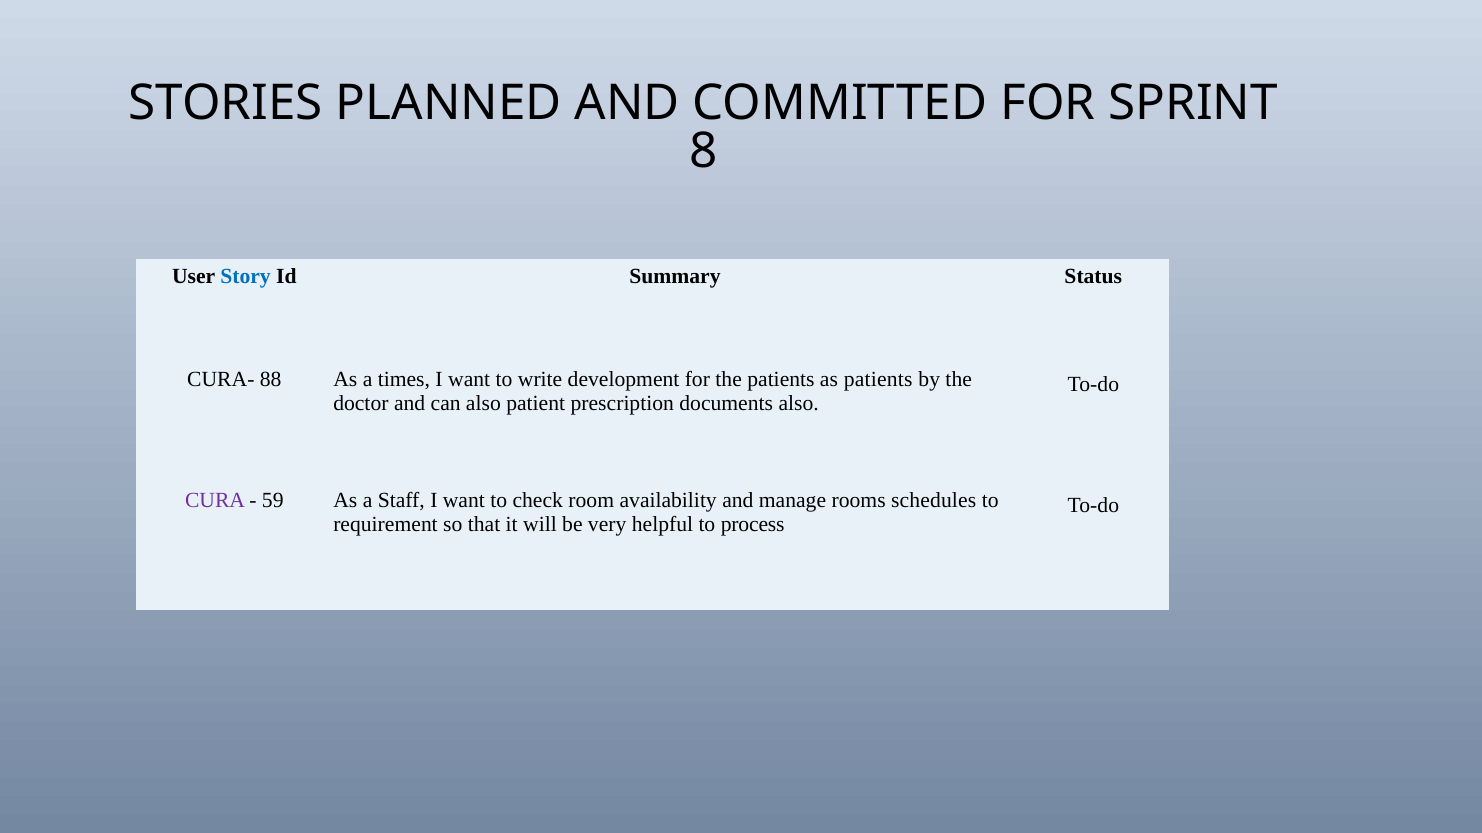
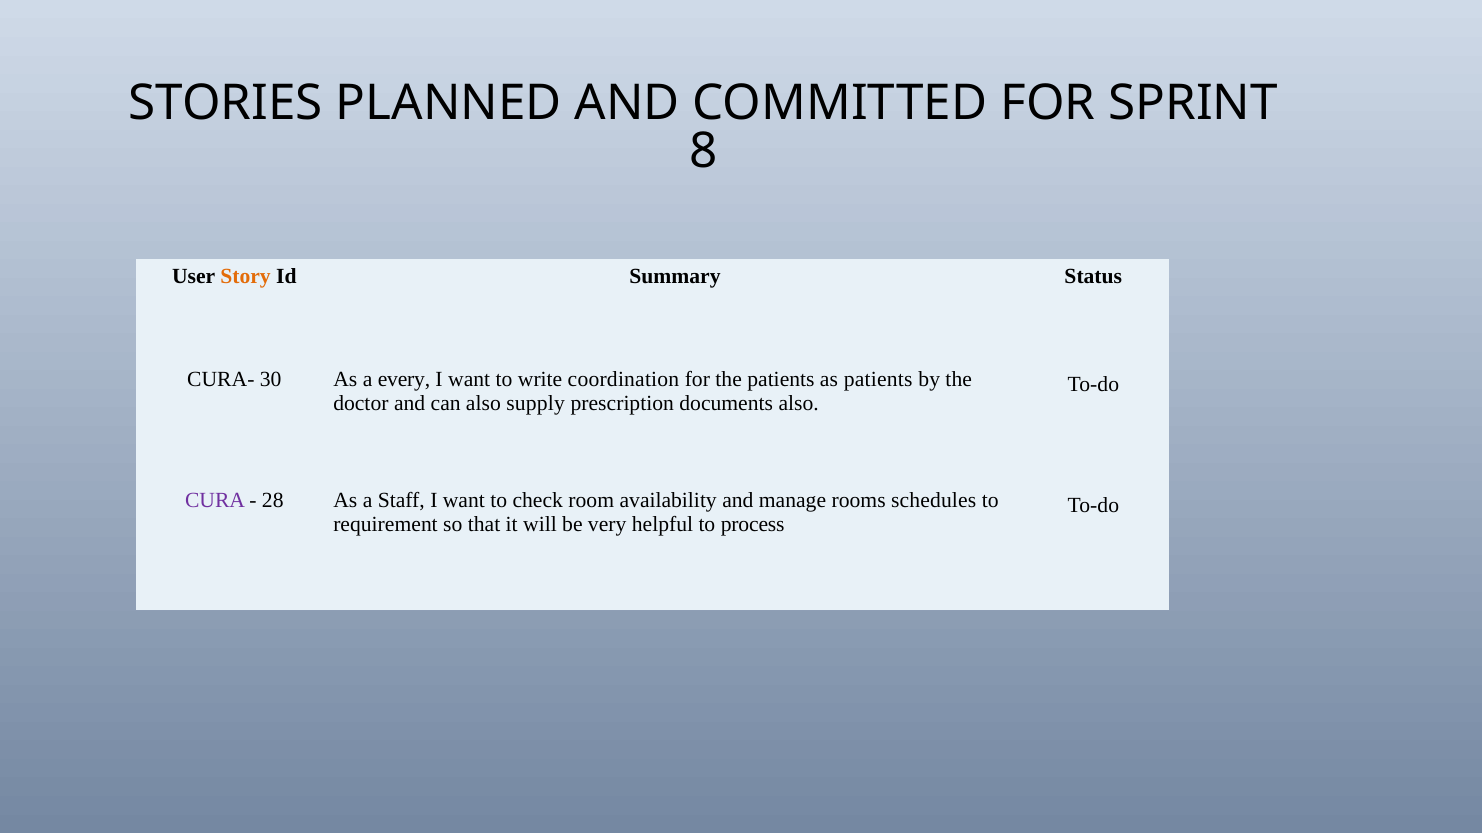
Story colour: blue -> orange (246, 277)
88: 88 -> 30 (271, 380)
times: times -> every (404, 380)
development: development -> coordination (623, 380)
patient: patient -> supply (536, 404)
59: 59 -> 28 (273, 501)
